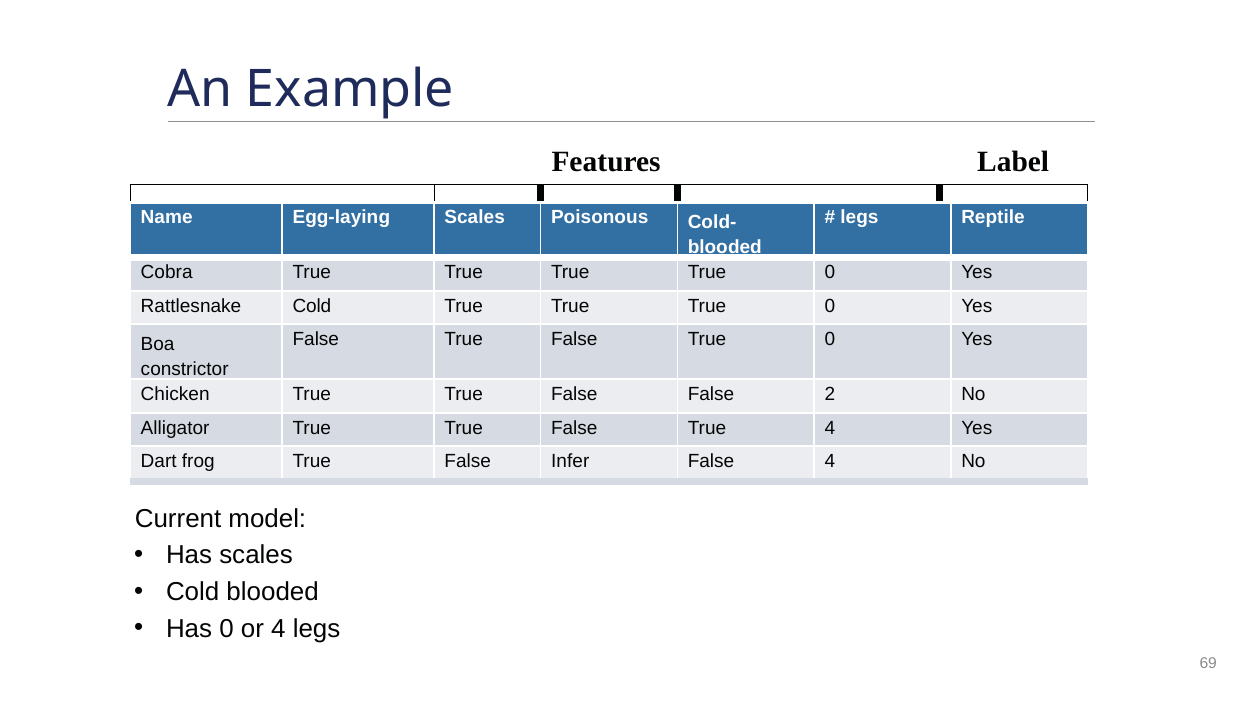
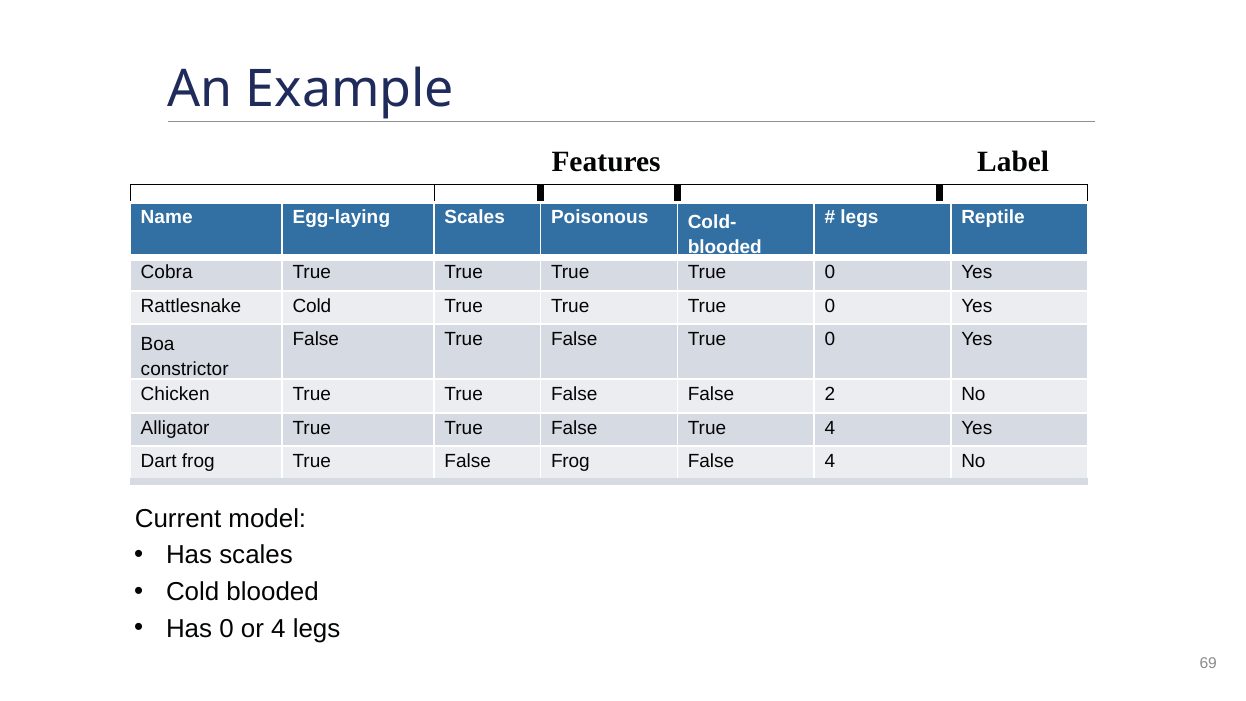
False Infer: Infer -> Frog (570, 461)
